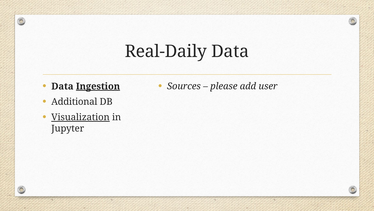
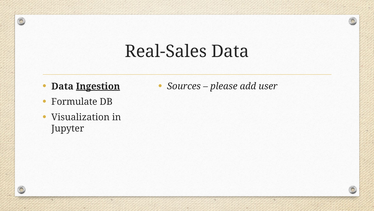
Real-Daily: Real-Daily -> Real-Sales (166, 51)
Additional: Additional -> Formulate (74, 102)
Visualization underline: present -> none (80, 117)
